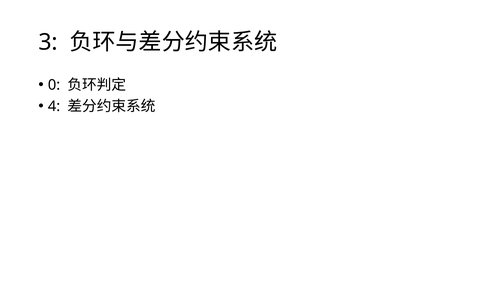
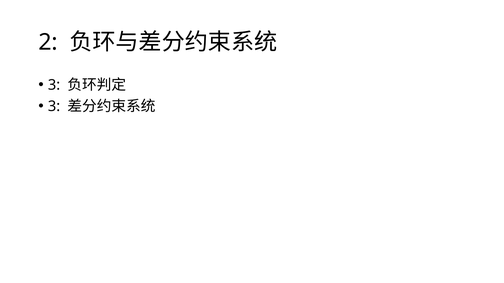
3: 3 -> 2 (48, 42)
0: 0 -> 3 (54, 85)
4: 4 -> 3 (54, 106)
